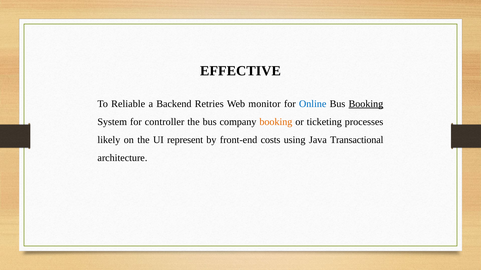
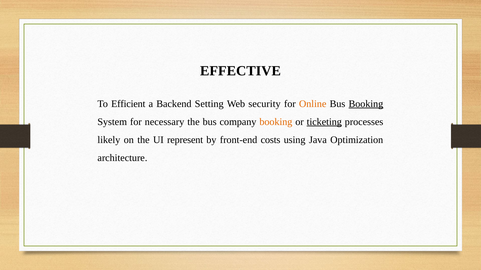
Reliable: Reliable -> Efficient (128, 104)
Retries: Retries -> Setting (209, 104)
monitor: monitor -> security (265, 104)
Online colour: blue -> orange (313, 104)
controller: controller -> necessary (165, 122)
ticketing underline: none -> present (324, 122)
Transactional: Transactional -> Optimization (357, 140)
